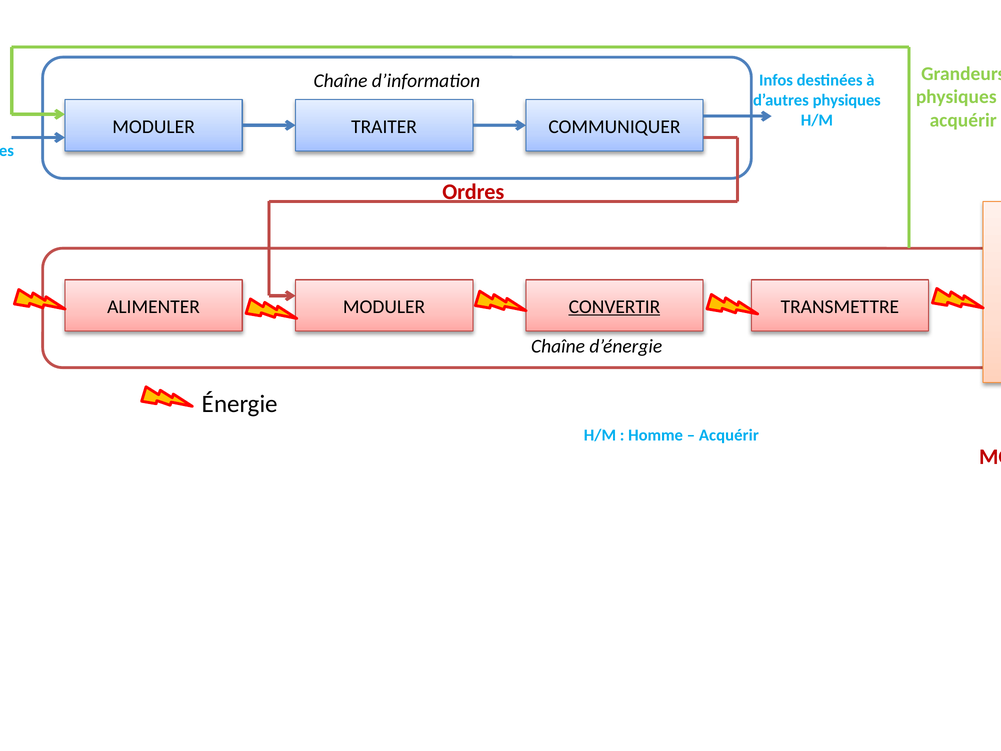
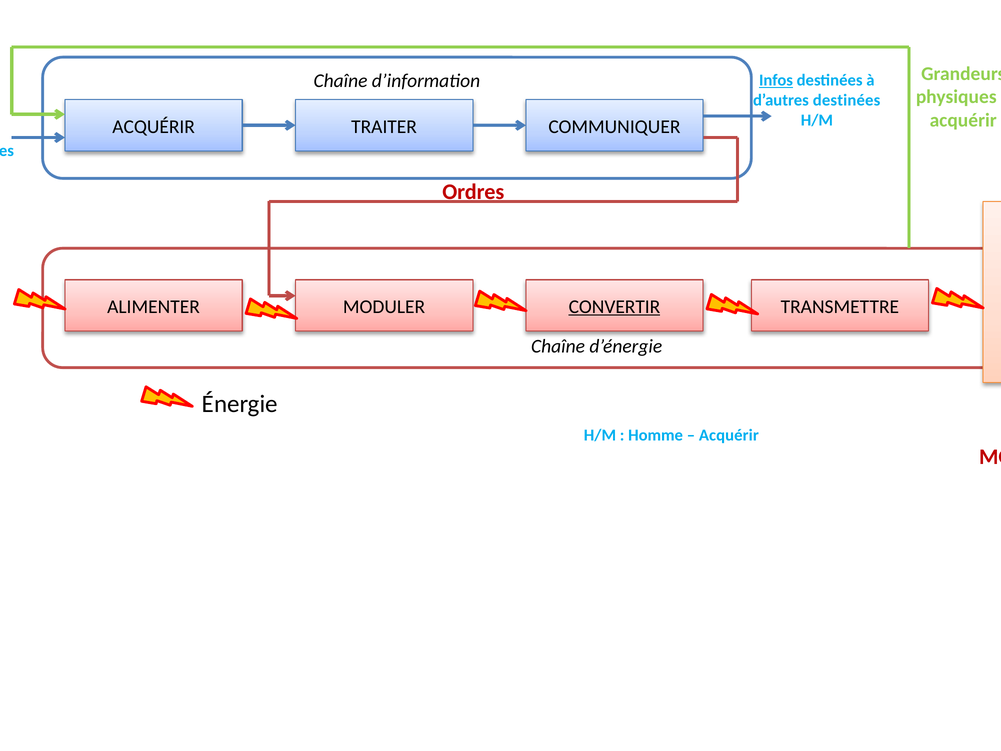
Infos underline: none -> present (776, 80)
d’autres physiques: physiques -> destinées (847, 100)
MODULER: MODULER -> ACQUÉRIR (154, 127)
